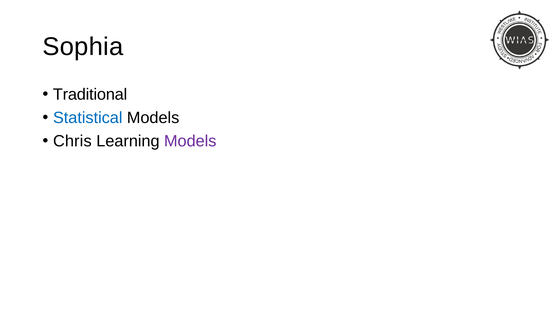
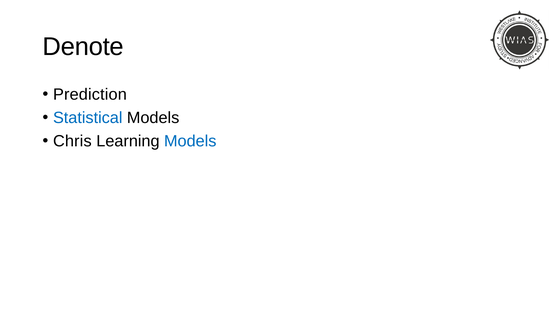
Sophia: Sophia -> Denote (83, 47)
Traditional: Traditional -> Prediction (90, 94)
Models colour: purple -> blue (190, 141)
